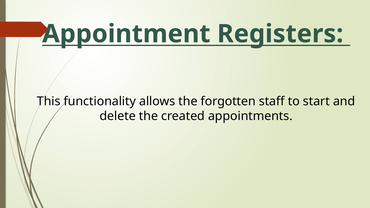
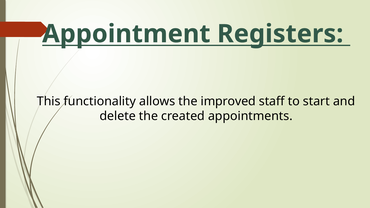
forgotten: forgotten -> improved (228, 101)
